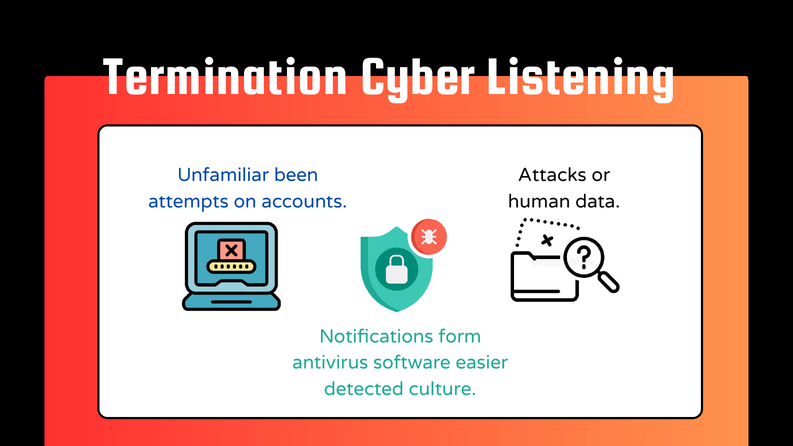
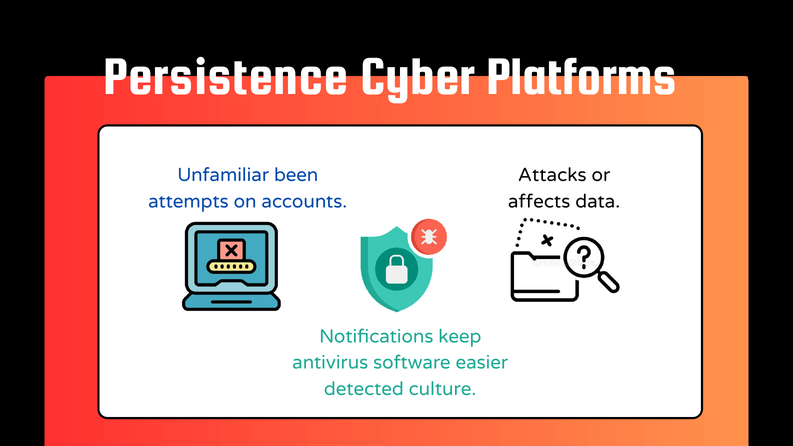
Termination: Termination -> Persistence (225, 76)
Listening: Listening -> Platforms (581, 76)
human: human -> affects (539, 202)
form: form -> keep (460, 336)
